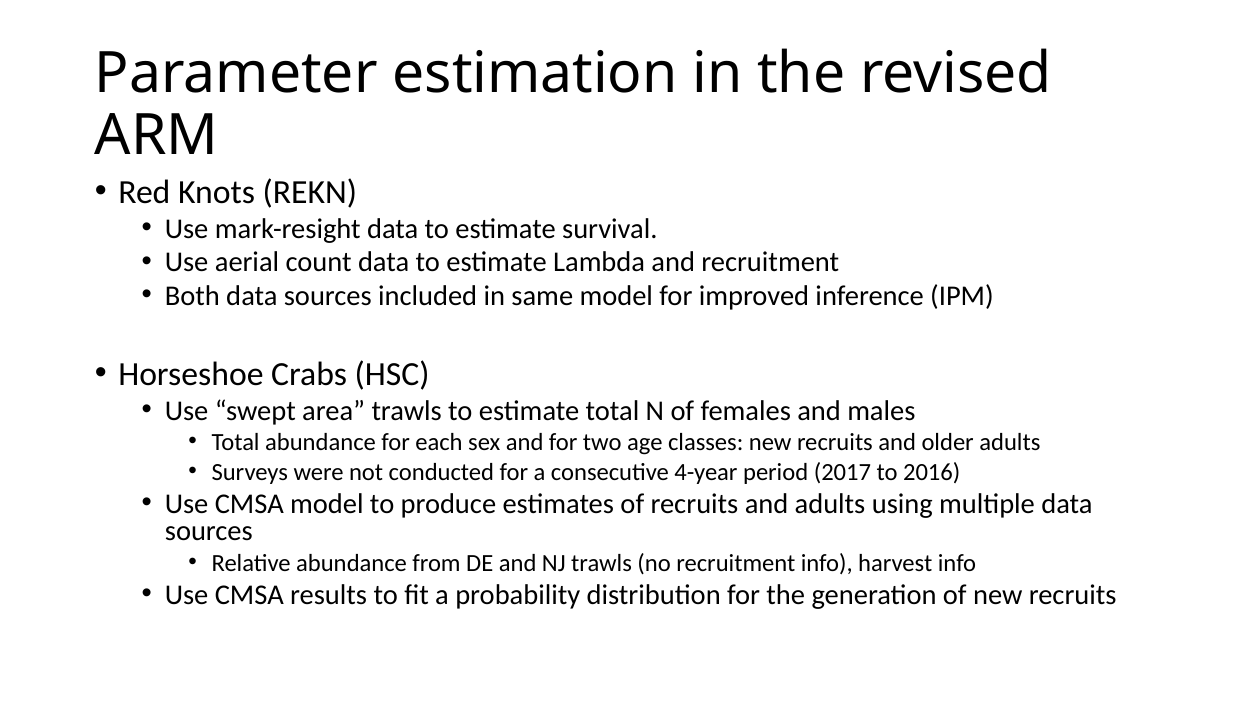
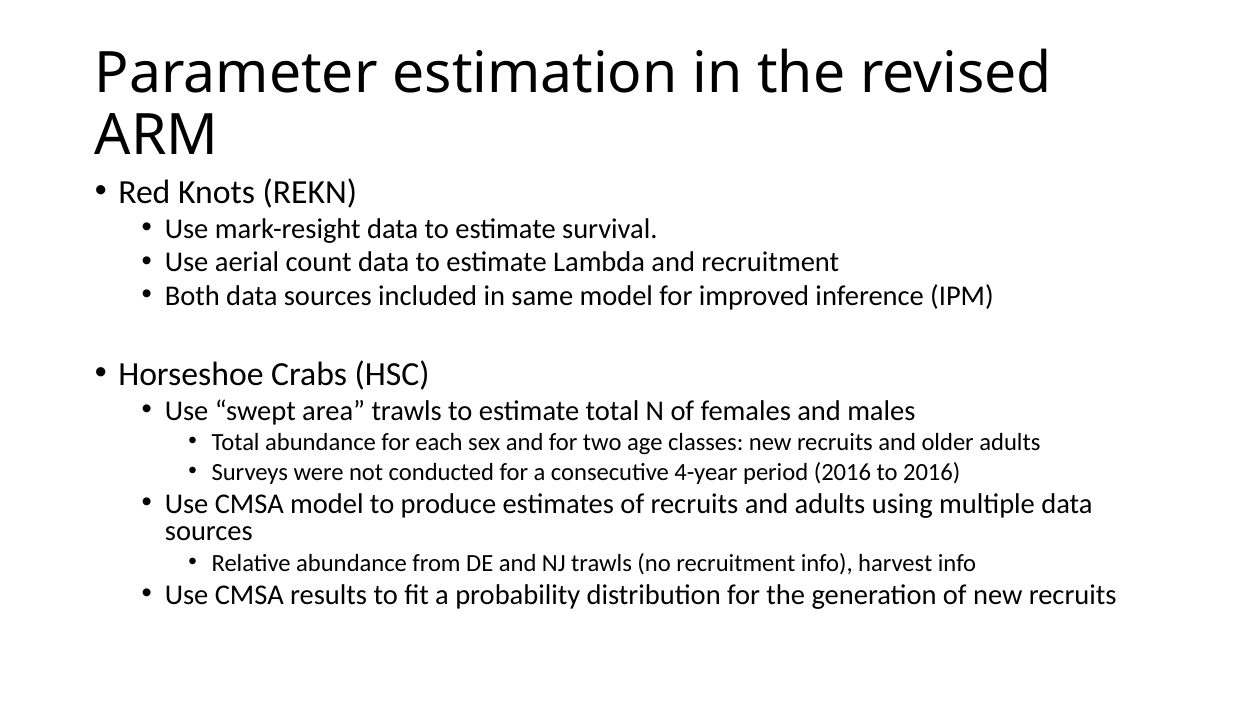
period 2017: 2017 -> 2016 (842, 472)
